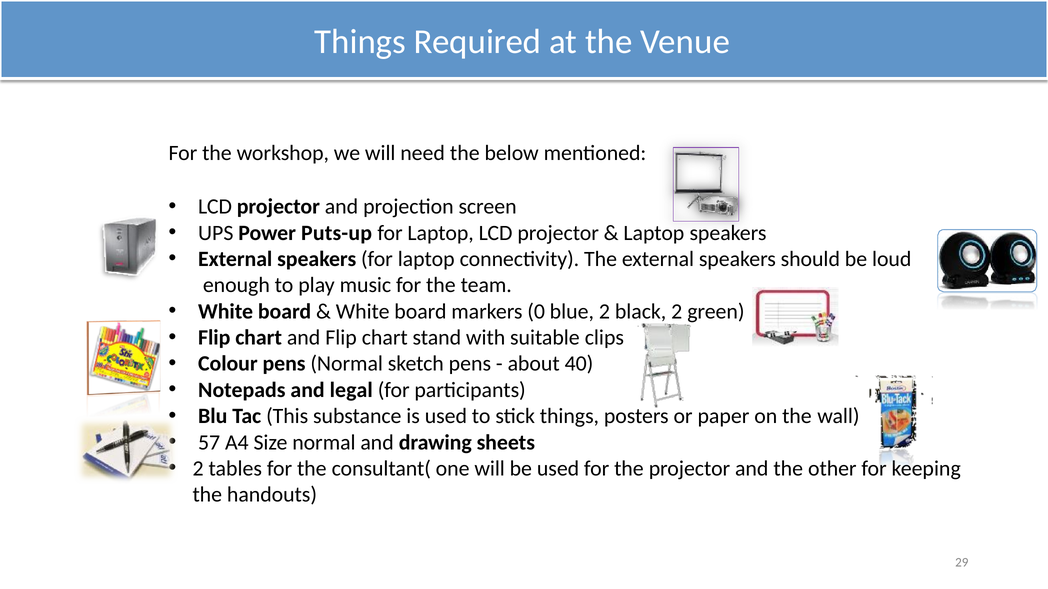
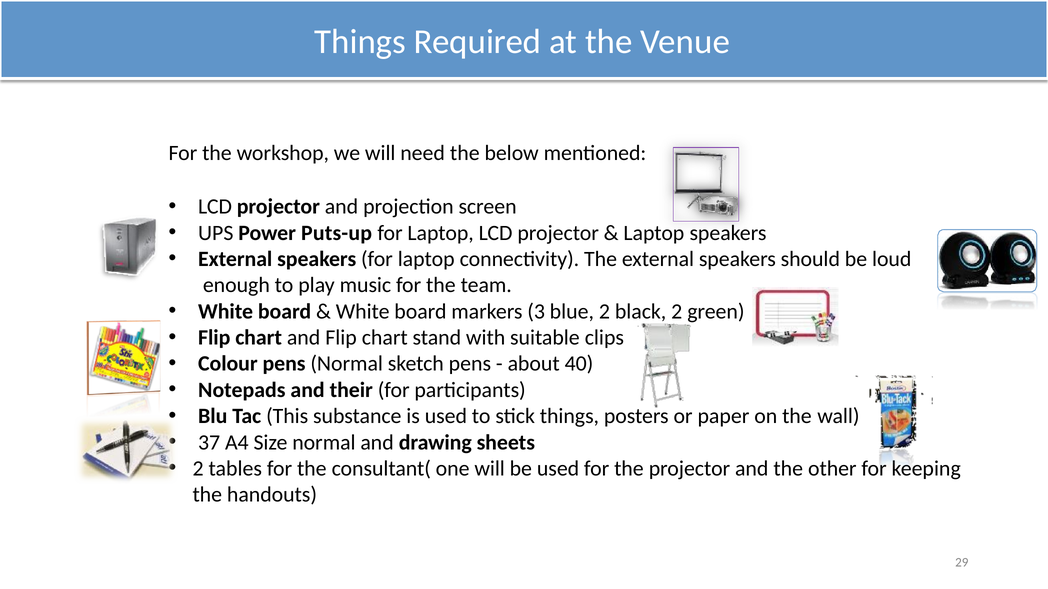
0: 0 -> 3 (536, 312)
legal: legal -> their (351, 390)
57: 57 -> 37 (209, 443)
